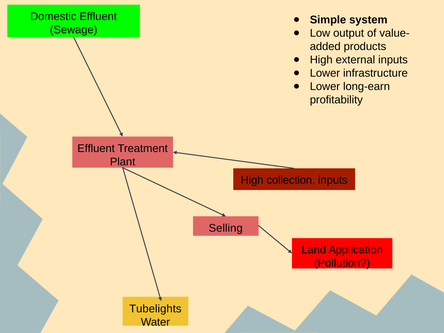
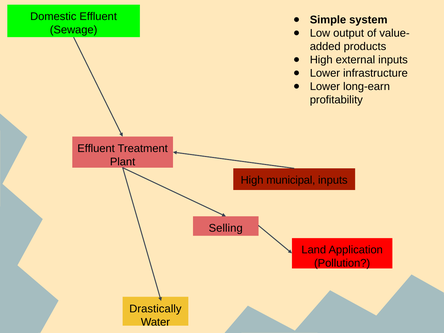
collection: collection -> municipal (291, 180)
Tubelights: Tubelights -> Drastically (155, 309)
